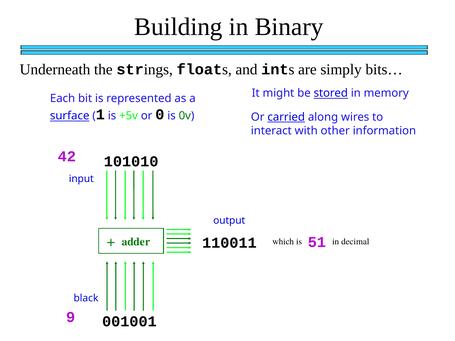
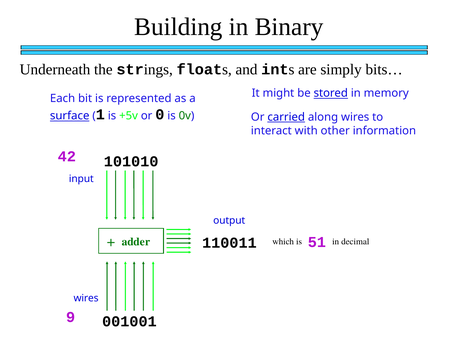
black: black -> wires (86, 298)
